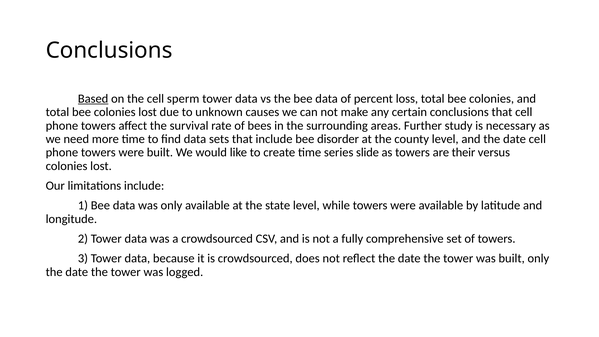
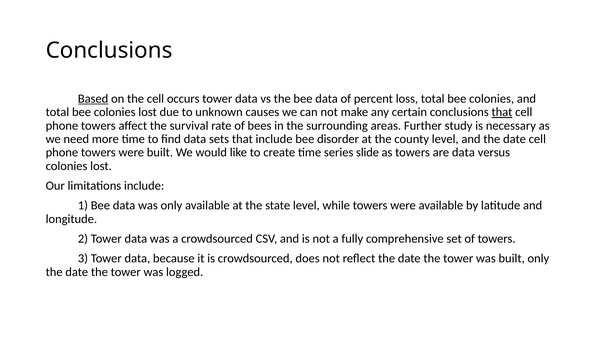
sperm: sperm -> occurs (183, 99)
that underline: none -> present (502, 112)
are their: their -> data (463, 153)
